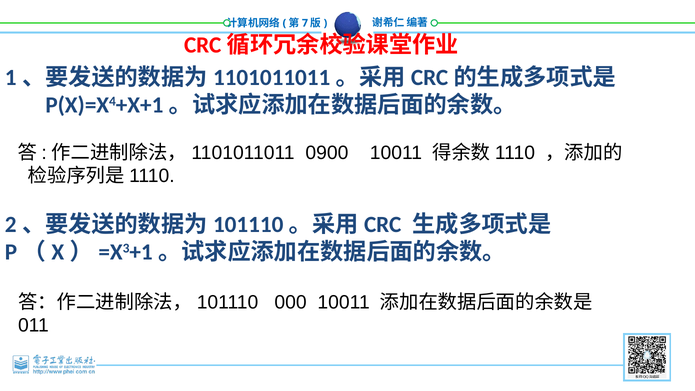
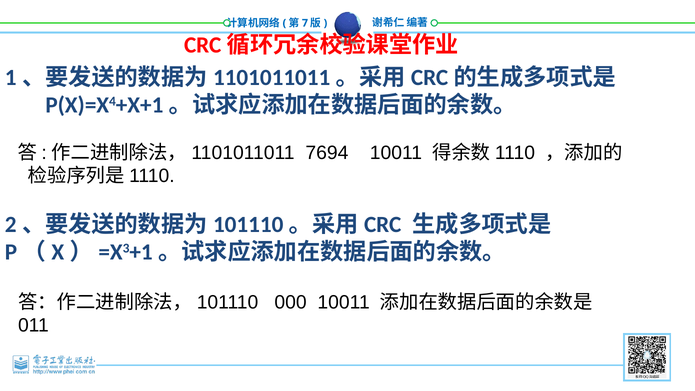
0900: 0900 -> 7694 (327, 153)
